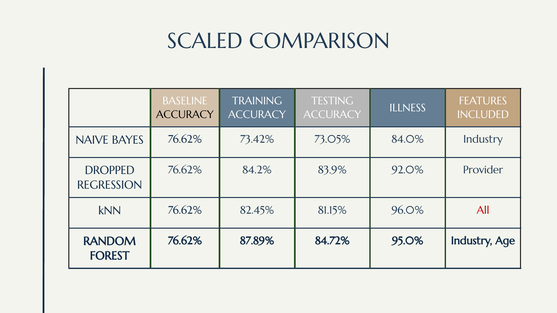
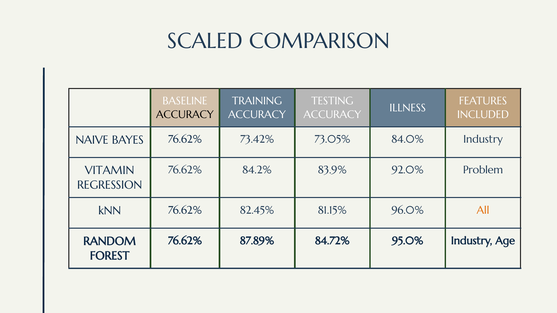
Provider: Provider -> Problem (483, 170)
DROPPED: DROPPED -> VITAMIN (110, 171)
All colour: red -> orange (483, 210)
